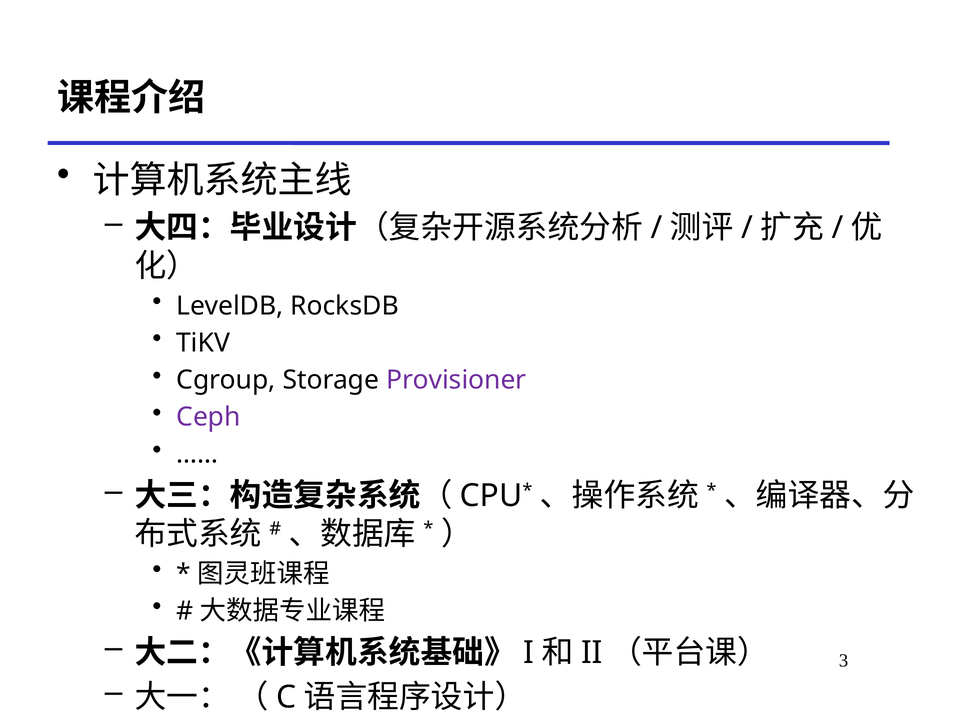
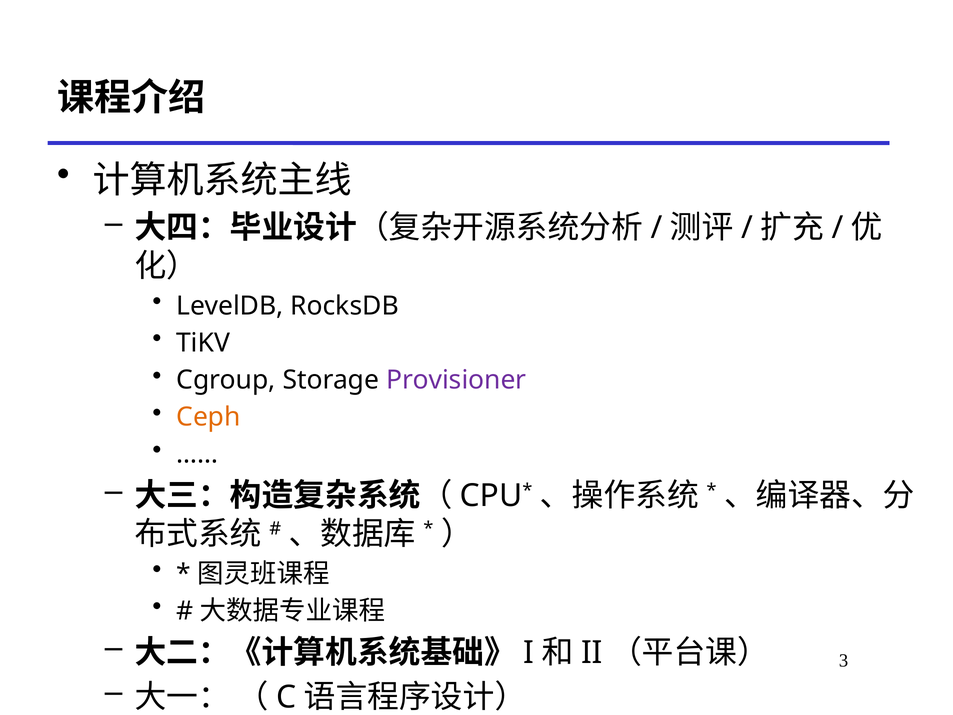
Ceph colour: purple -> orange (208, 417)
